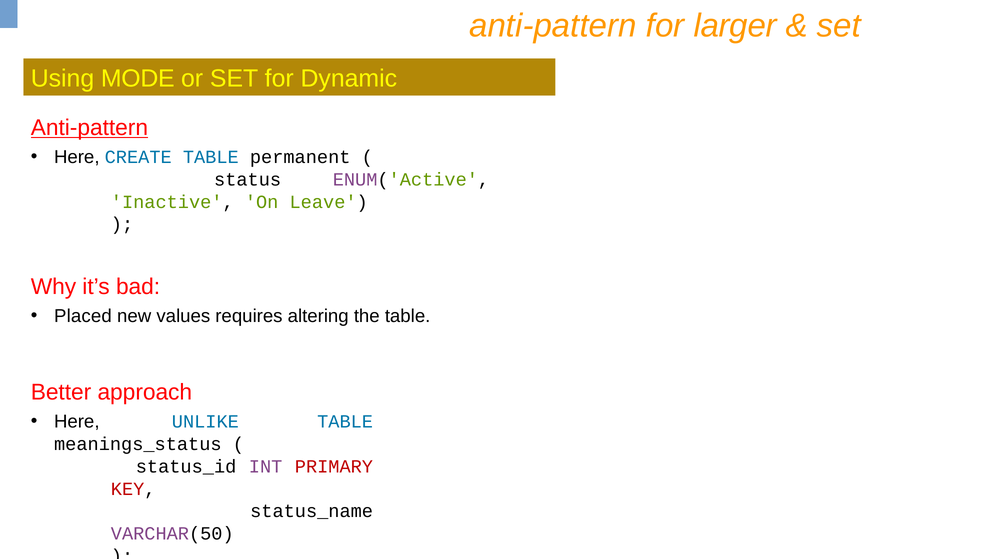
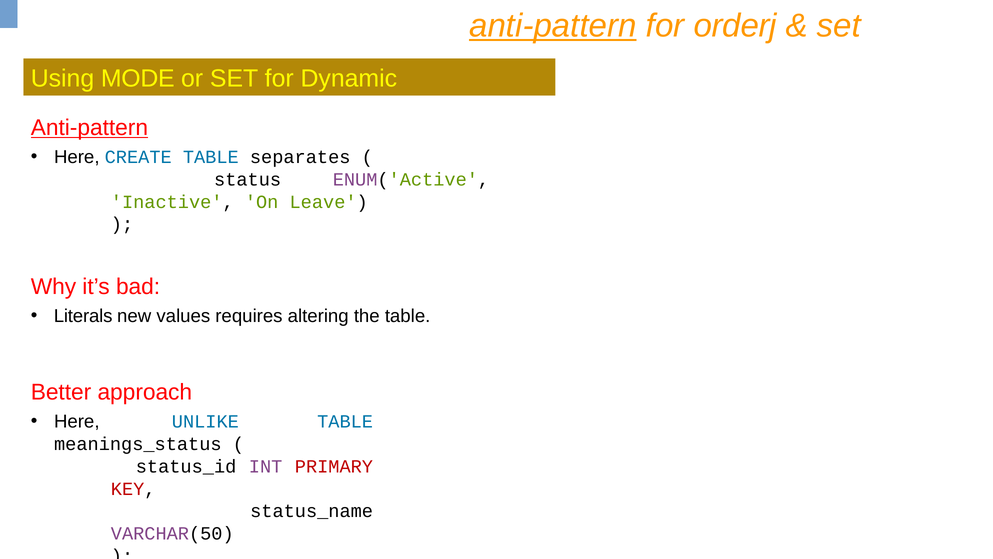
anti-pattern underline: none -> present (553, 26)
larger: larger -> orderj (735, 26)
permanent: permanent -> separates (300, 157)
Placed: Placed -> Literals (83, 316)
